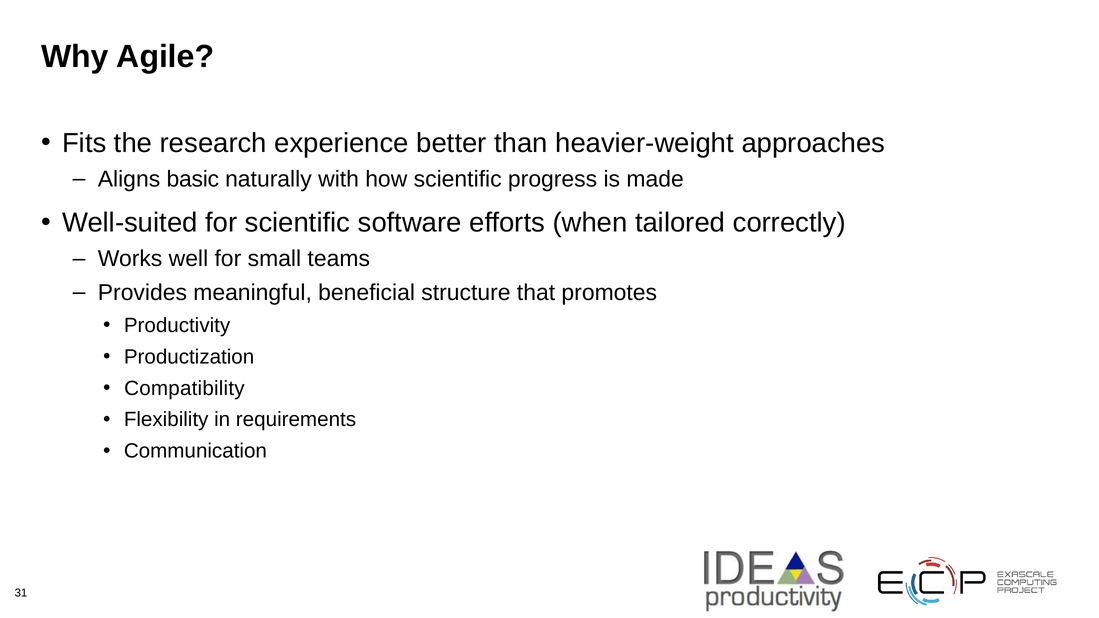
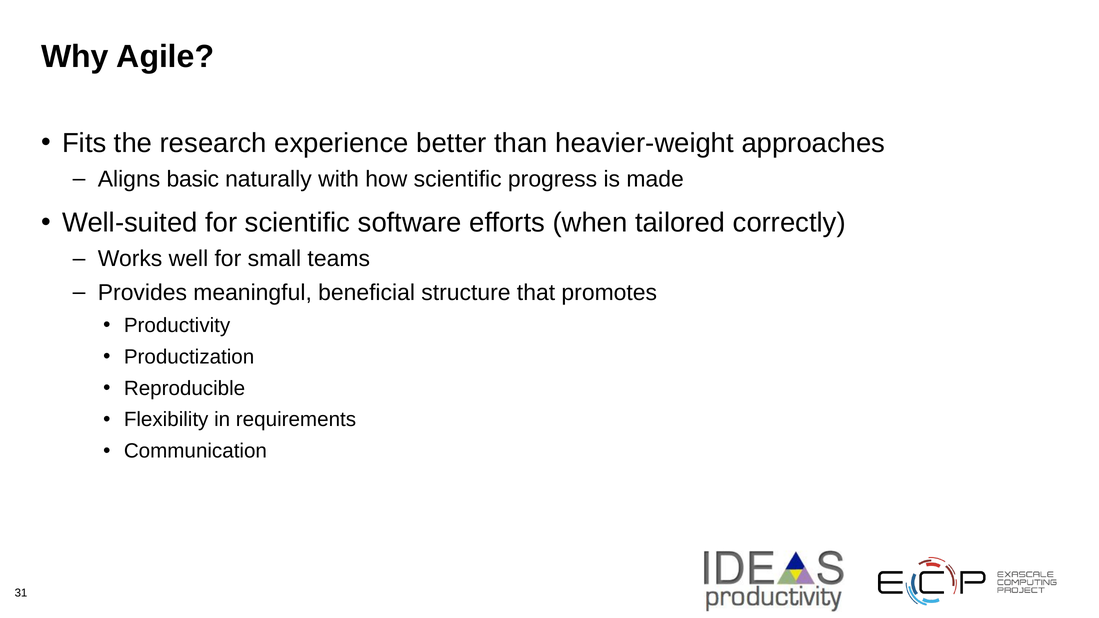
Compatibility: Compatibility -> Reproducible (185, 388)
